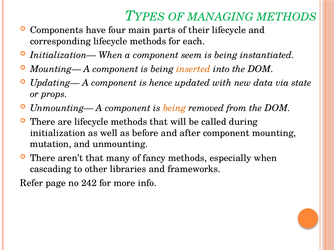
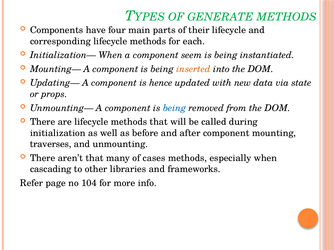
MANAGING: MANAGING -> GENERATE (220, 17)
being colour: orange -> blue (175, 108)
mutation: mutation -> traverses (51, 144)
fancy: fancy -> cases (154, 158)
242: 242 -> 104 (89, 183)
